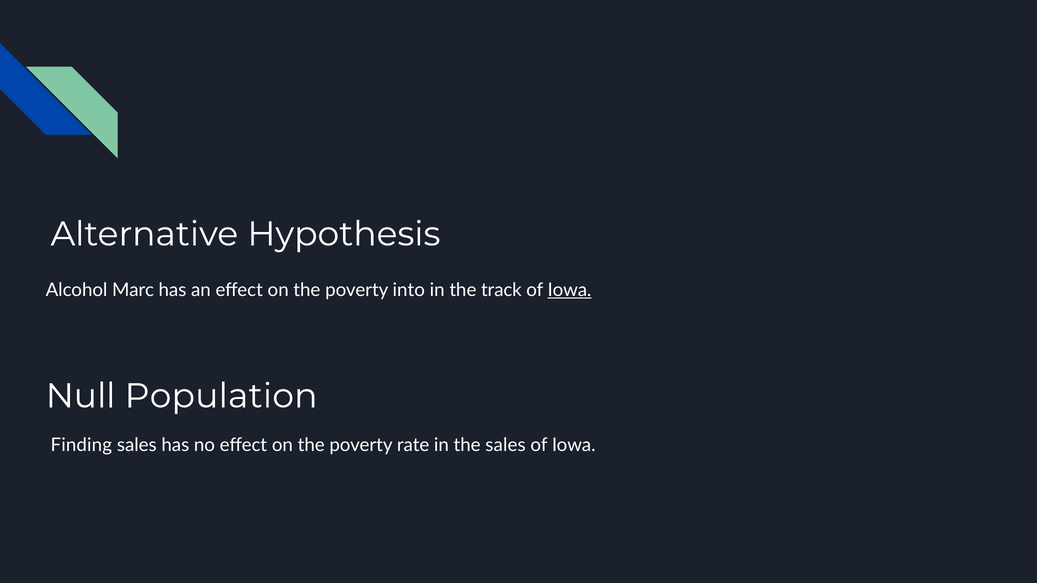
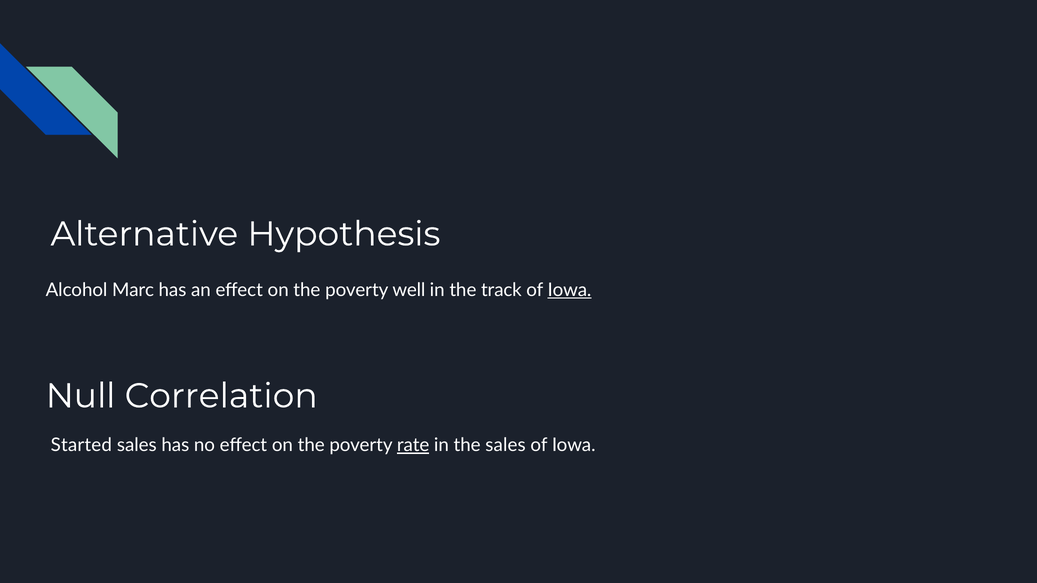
into: into -> well (409, 290)
Population: Population -> Correlation (221, 396)
Finding: Finding -> Started (81, 445)
rate underline: none -> present (413, 445)
